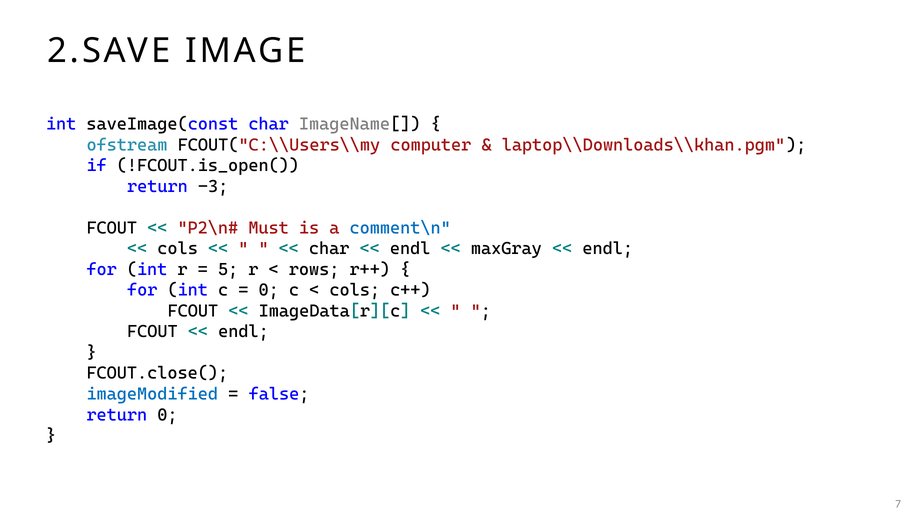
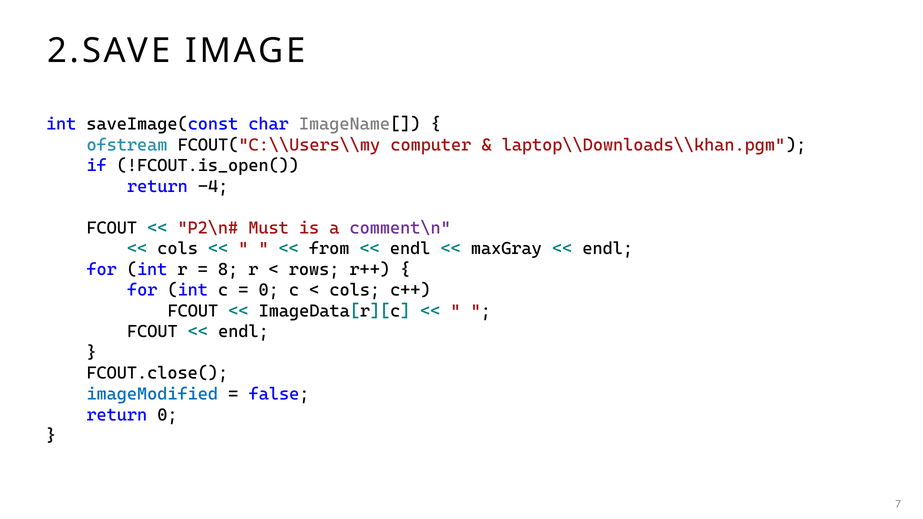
-3: -3 -> -4 (213, 187)
comment\n colour: blue -> purple (400, 228)
char: char -> from (329, 249)
5: 5 -> 8 (228, 270)
